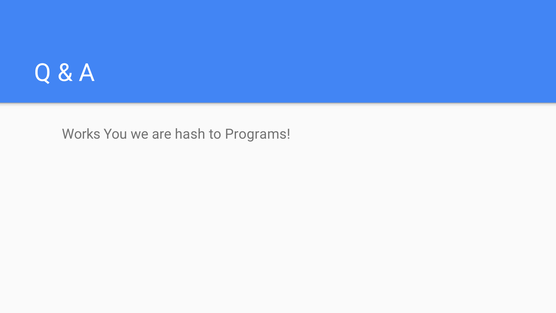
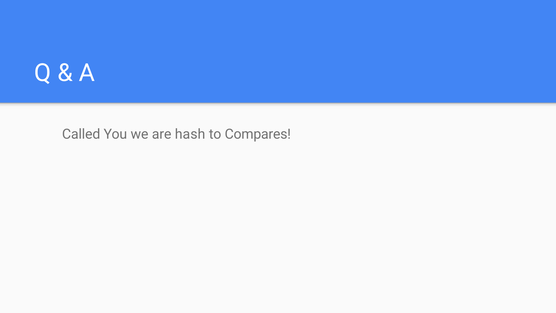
Works: Works -> Called (81, 134)
Programs: Programs -> Compares (258, 134)
